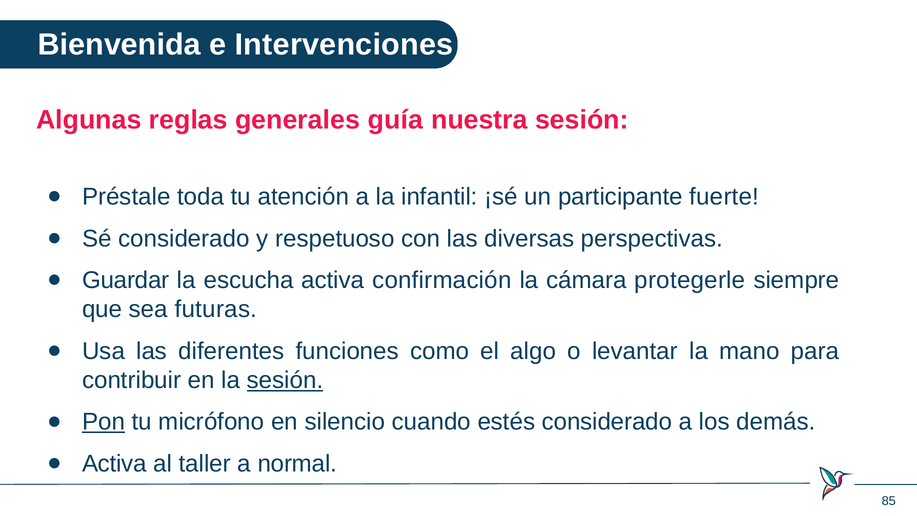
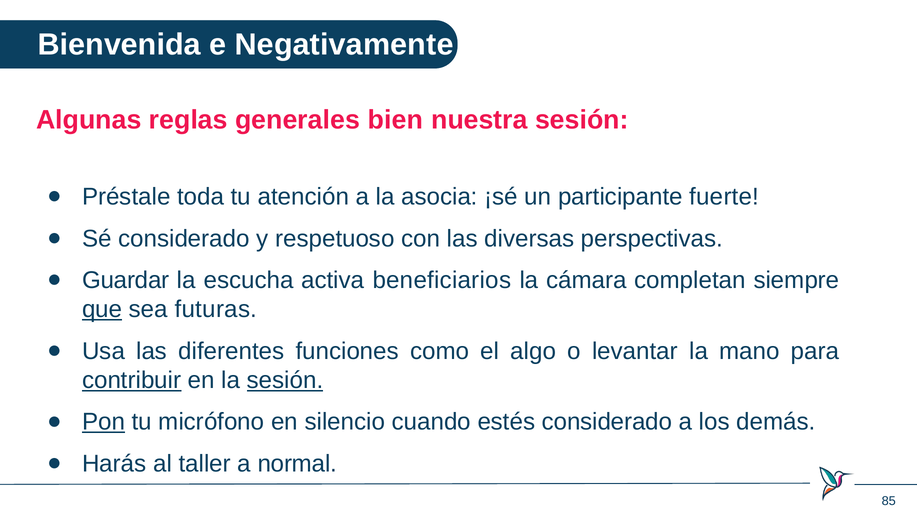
Intervenciones: Intervenciones -> Negativamente (344, 45)
guía: guía -> bien (395, 120)
infantil: infantil -> asocia (439, 197)
confirmación: confirmación -> beneficiarios (442, 280)
protegerle: protegerle -> completan (690, 280)
que underline: none -> present (102, 309)
contribuir underline: none -> present (132, 380)
Activa: Activa -> Harás (114, 464)
